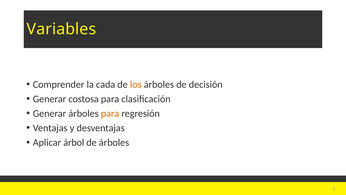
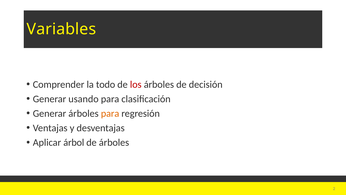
cada: cada -> todo (106, 84)
los colour: orange -> red (136, 84)
costosa: costosa -> usando (84, 99)
